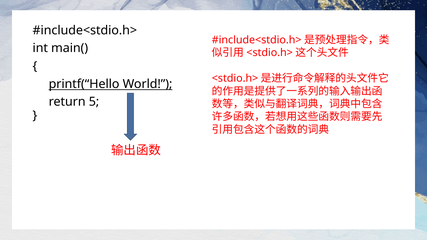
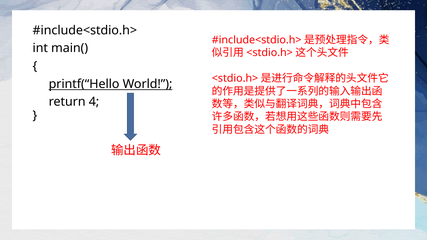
5: 5 -> 4 (94, 102)
